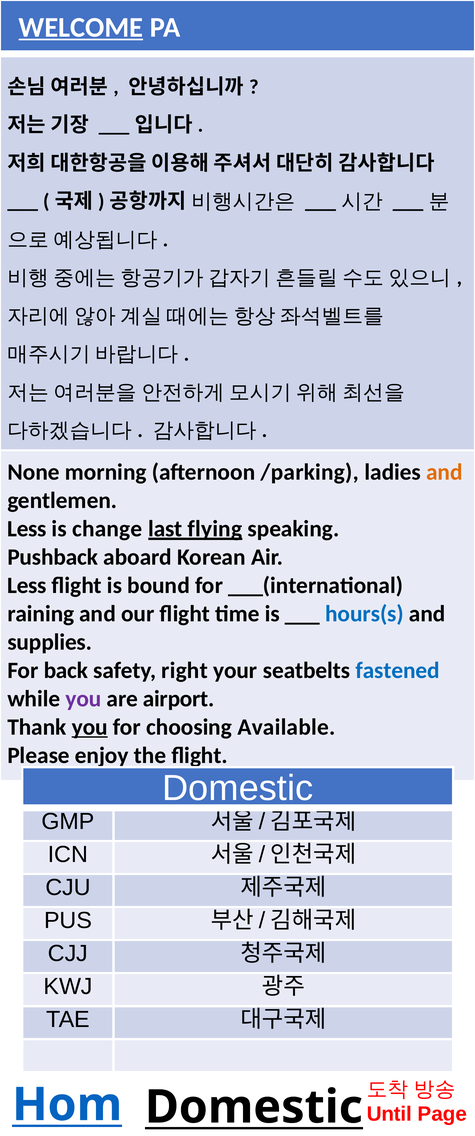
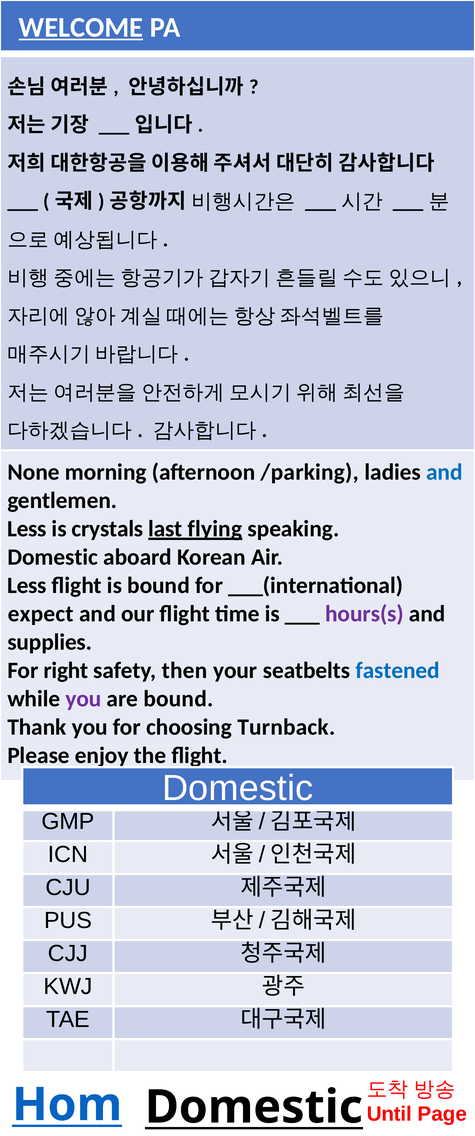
and colour: orange -> blue (444, 472)
change: change -> crystals (107, 529)
Pushback: Pushback -> Domestic (53, 557)
raining: raining -> expect (41, 614)
hours(s colour: blue -> purple (364, 614)
back: back -> right (66, 671)
right: right -> then (185, 671)
are airport: airport -> bound (178, 699)
you underline: present -> none (90, 727)
Available: Available -> Turnback (286, 727)
